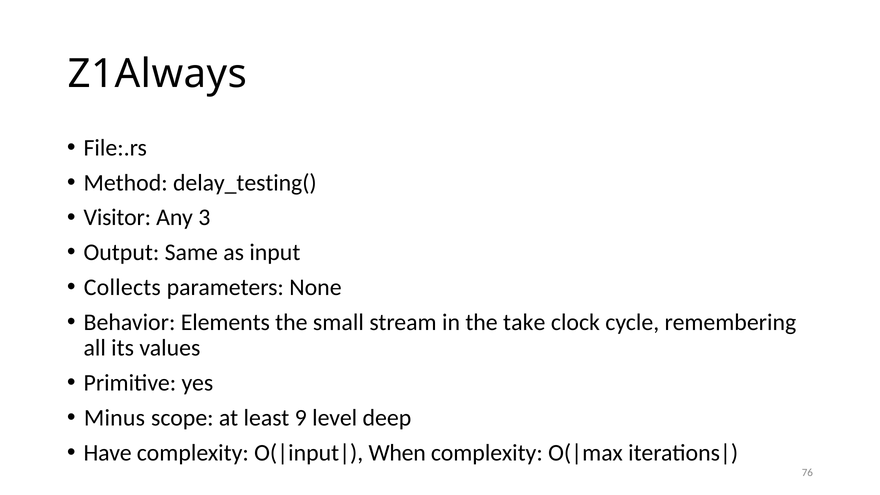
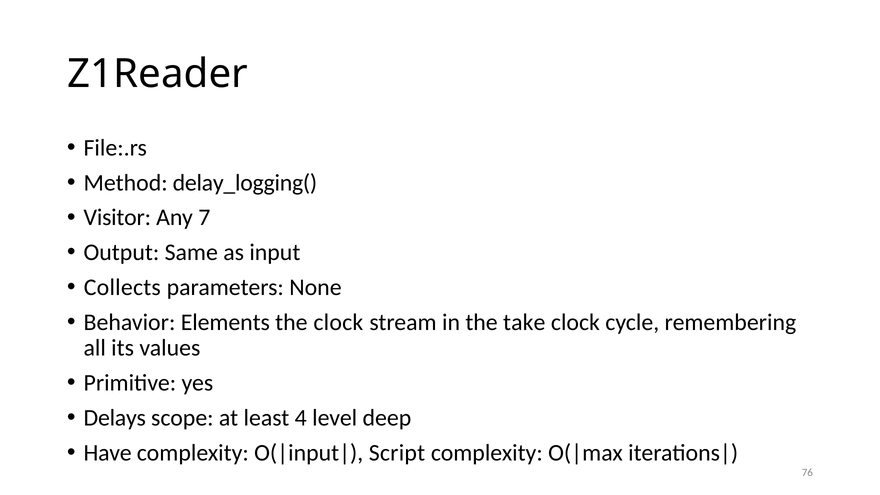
Z1Always: Z1Always -> Z1Reader (158, 74)
delay_testing(: delay_testing( -> delay_logging( (245, 183)
3: 3 -> 7 (204, 218)
the small: small -> clock (338, 322)
Minus: Minus -> Delays (115, 418)
9: 9 -> 4 (301, 418)
When: When -> Script (397, 453)
